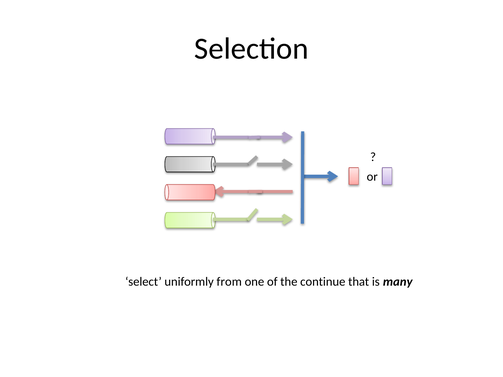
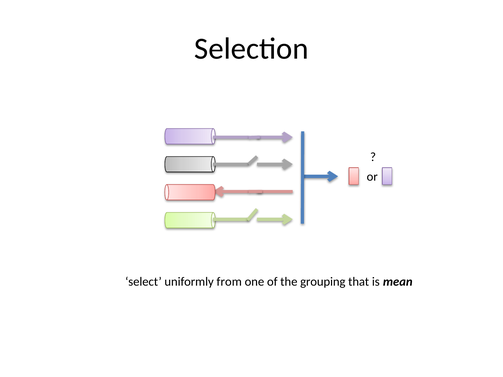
continue: continue -> grouping (323, 282)
many: many -> mean (398, 282)
